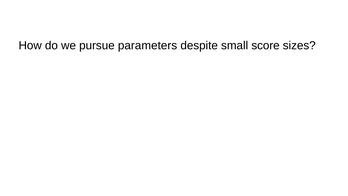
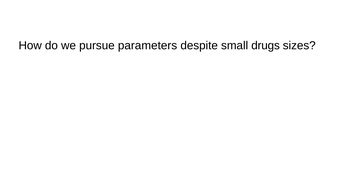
score: score -> drugs (266, 46)
